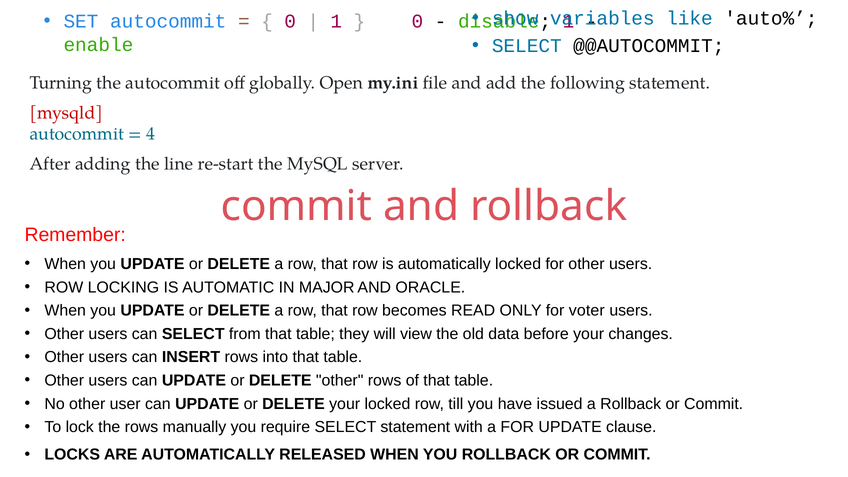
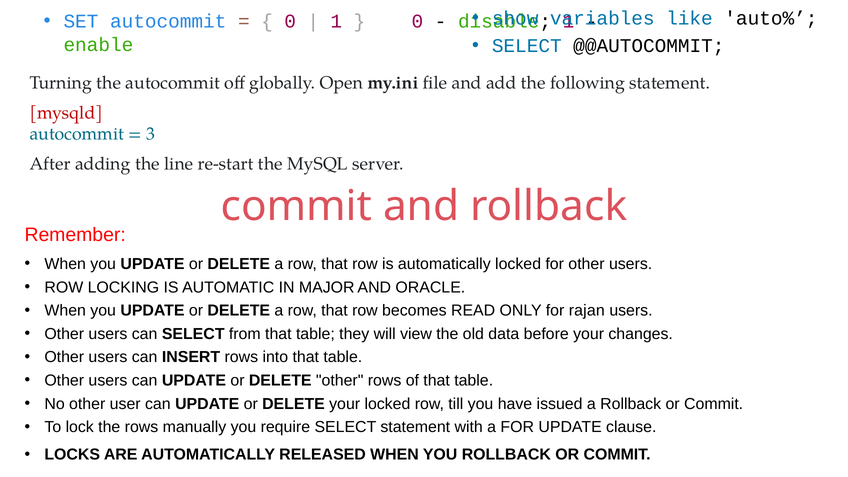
4: 4 -> 3 (151, 134)
voter: voter -> rajan (587, 311)
